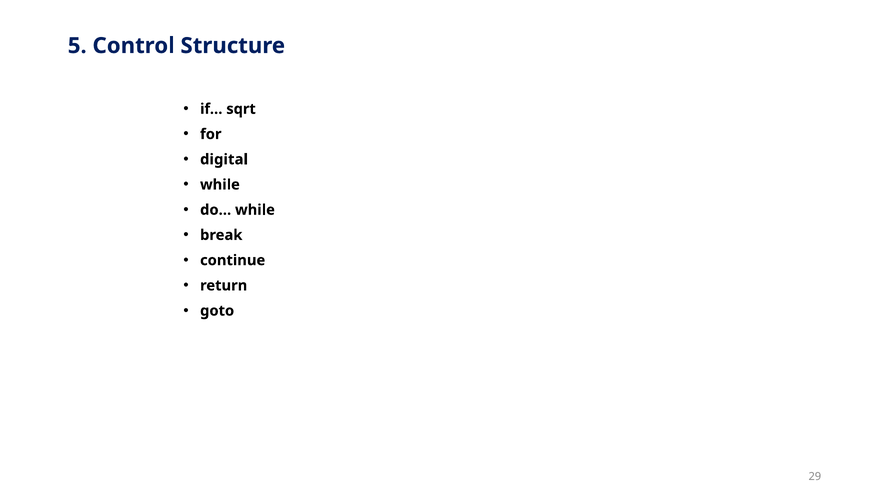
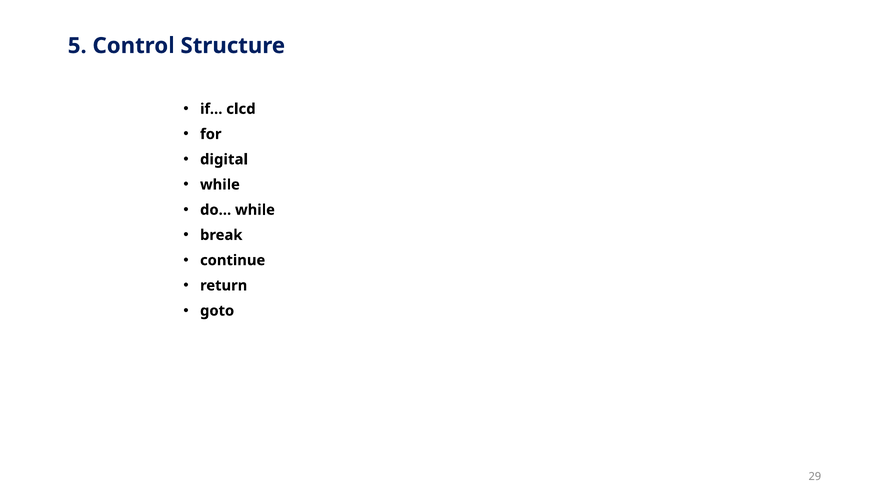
sqrt: sqrt -> clcd (241, 109)
